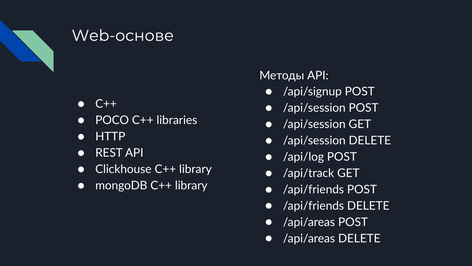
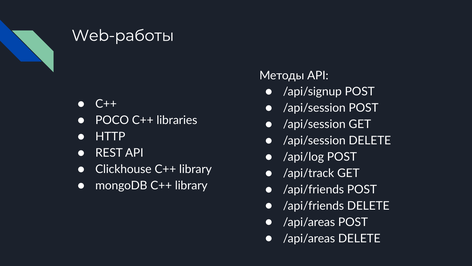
Web-основе: Web-основе -> Web-работы (123, 36)
